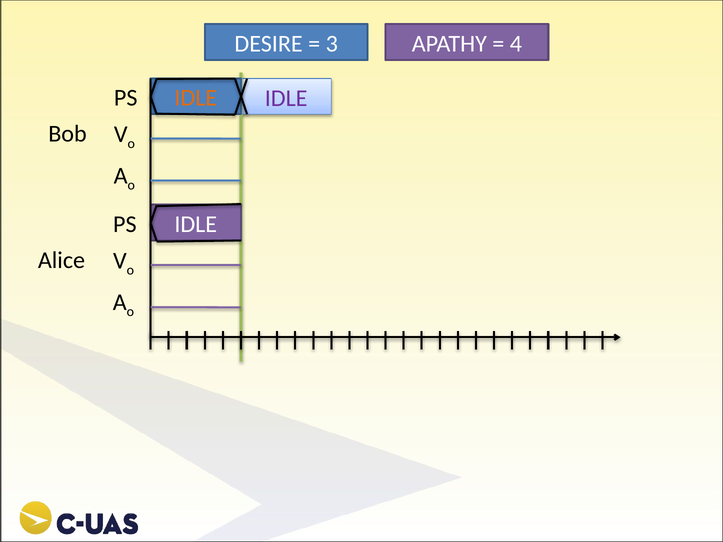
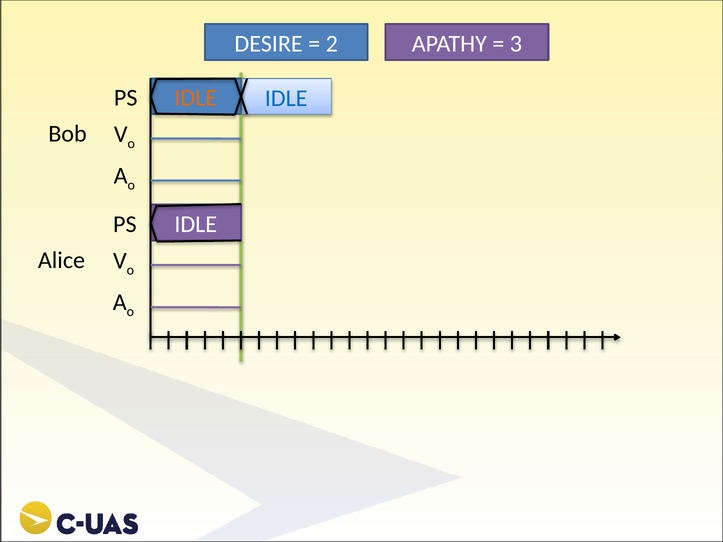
3: 3 -> 2 (332, 44)
4: 4 -> 3 (516, 44)
IDLE colour: purple -> blue (286, 98)
